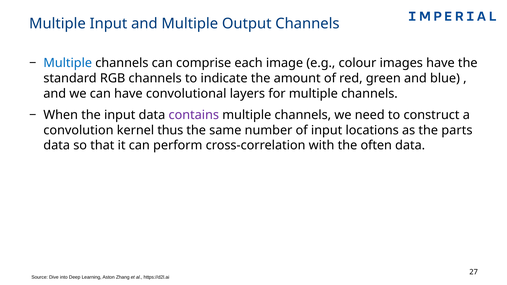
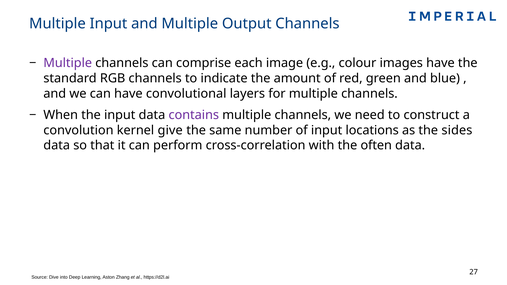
Multiple colour: blue -> purple (68, 63)
thus: thus -> give (170, 130)
parts: parts -> sides (457, 130)
